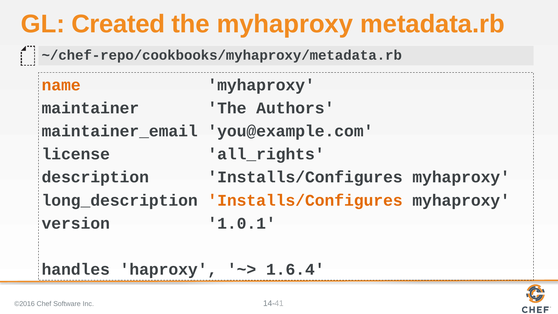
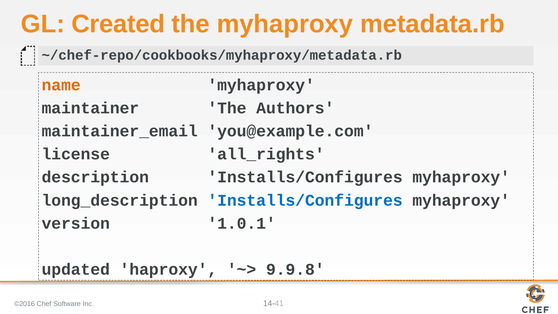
Installs/Configures colour: orange -> blue (305, 200)
handles: handles -> updated (76, 269)
1.6.4: 1.6.4 -> 9.9.8 (295, 269)
